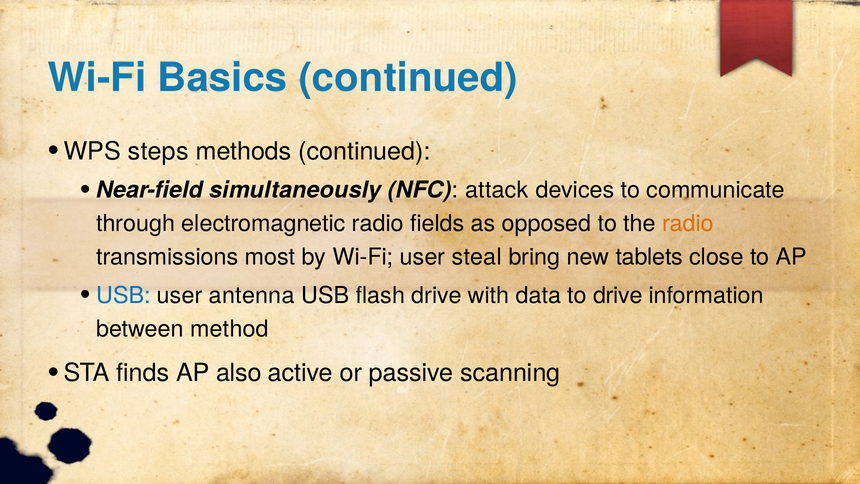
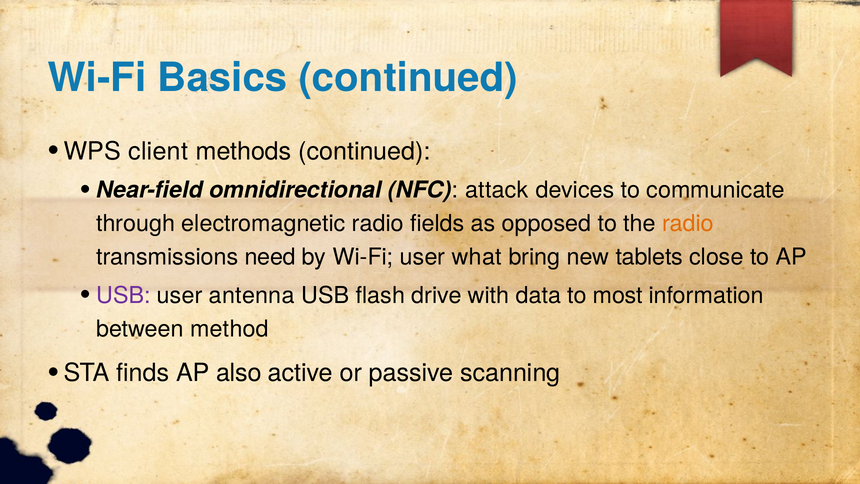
steps: steps -> client (158, 151)
simultaneously: simultaneously -> omnidirectional (295, 190)
most: most -> need (270, 257)
steal: steal -> what (477, 257)
USB colour: blue -> purple (123, 295)
to drive: drive -> most (618, 295)
